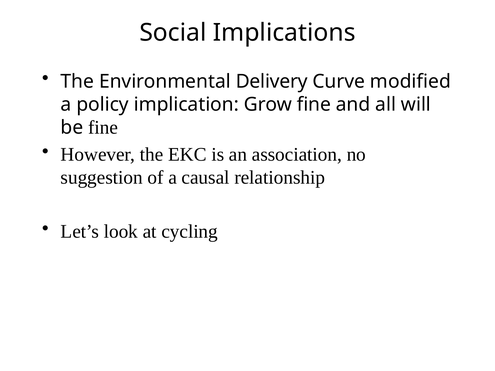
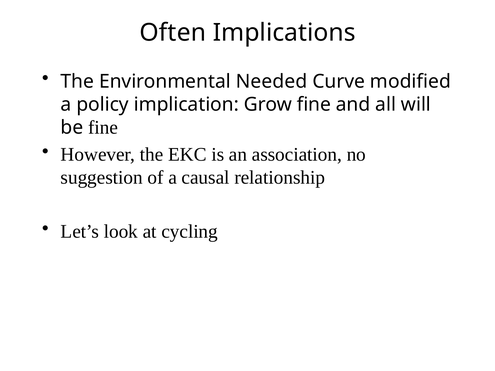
Social: Social -> Often (173, 33)
Delivery: Delivery -> Needed (272, 81)
